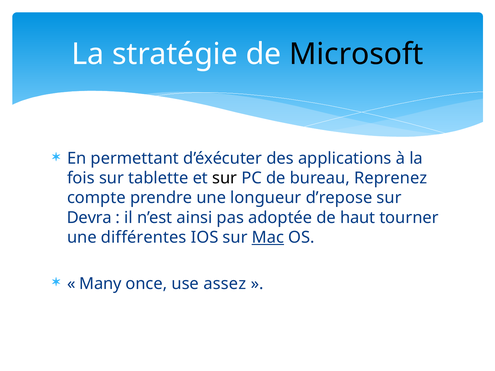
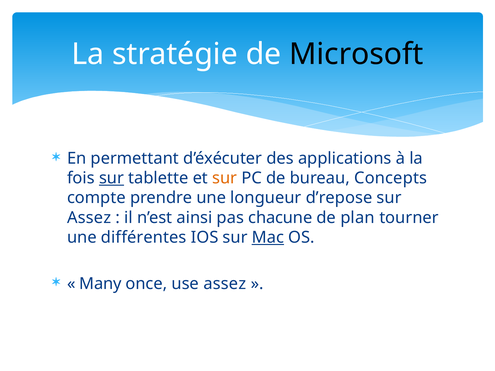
sur underline: none -> present (112, 178)
sur colour: black -> orange (225, 178)
Reprenez: Reprenez -> Concepts (391, 178)
Devra: Devra -> Assez (89, 218)
adoptée: adoptée -> chacune (280, 218)
haut: haut -> plan (358, 218)
